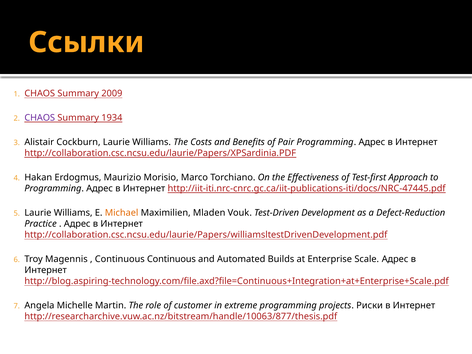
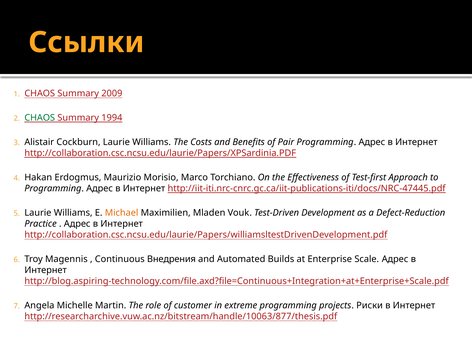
CHAOS colour: purple -> green (40, 118)
1934: 1934 -> 1994 (112, 118)
Continuous Continuous: Continuous -> Внедрения (171, 259)
